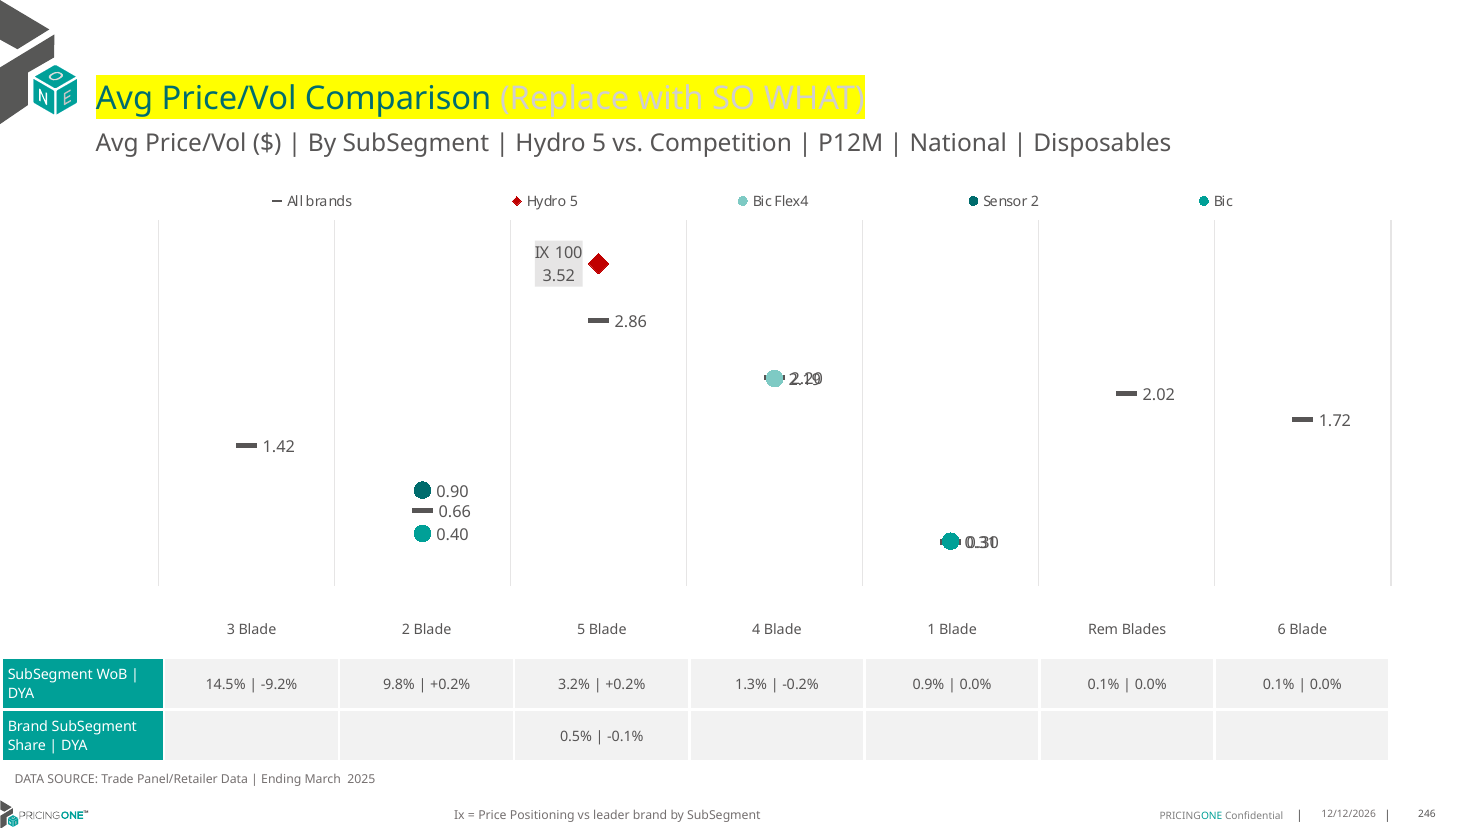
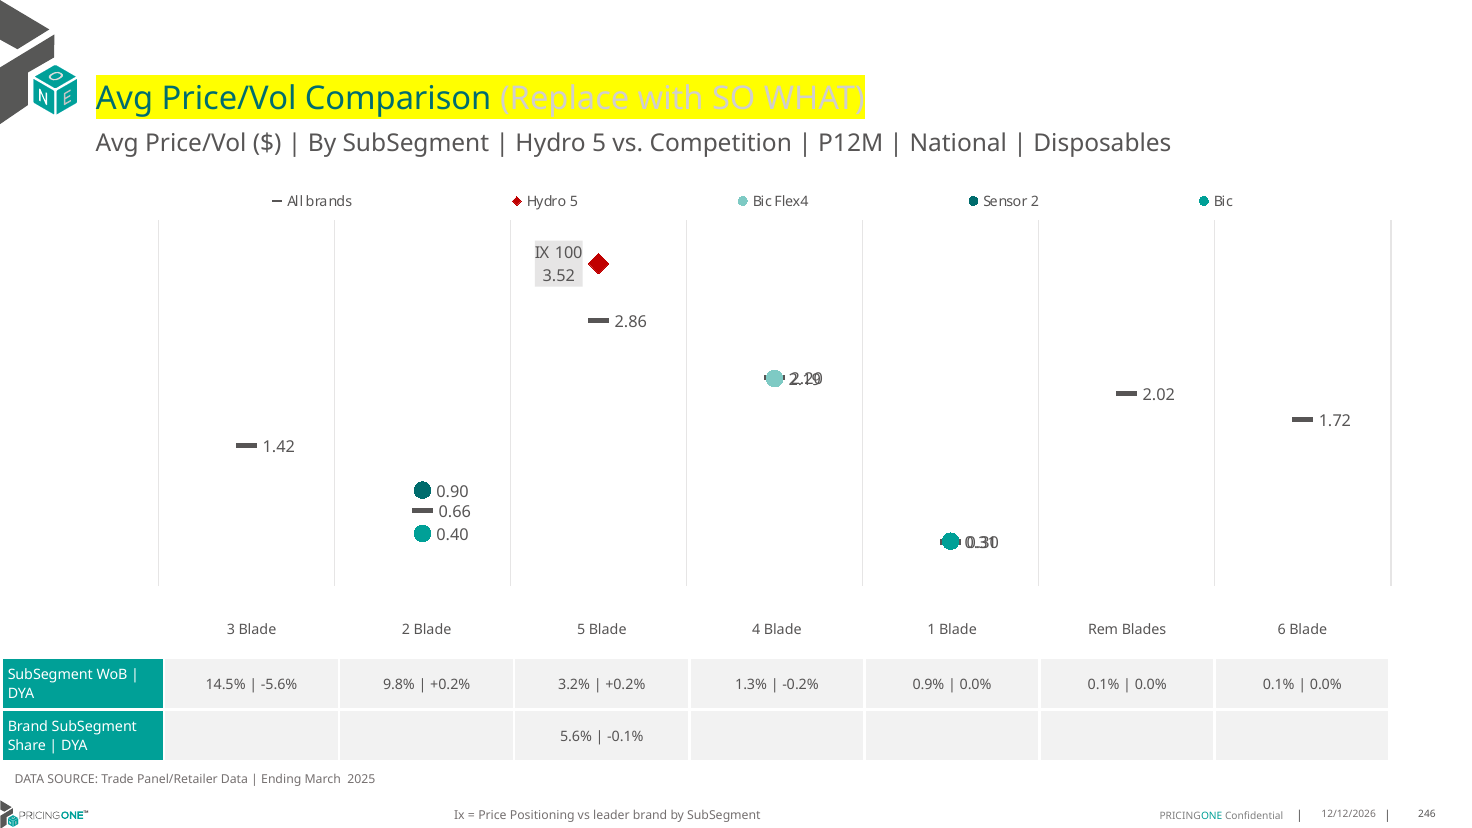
-9.2%: -9.2% -> -5.6% (279, 684)
0.5%: 0.5% -> 5.6% (576, 736)
